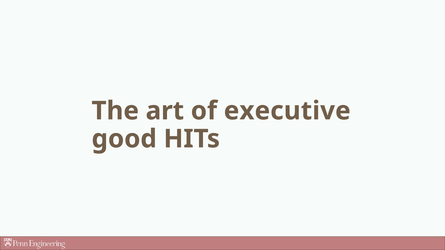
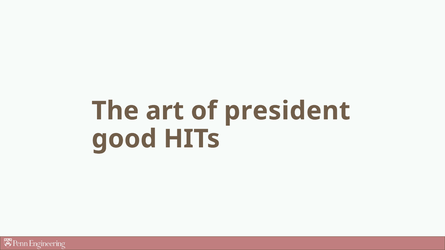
executive: executive -> president (287, 111)
